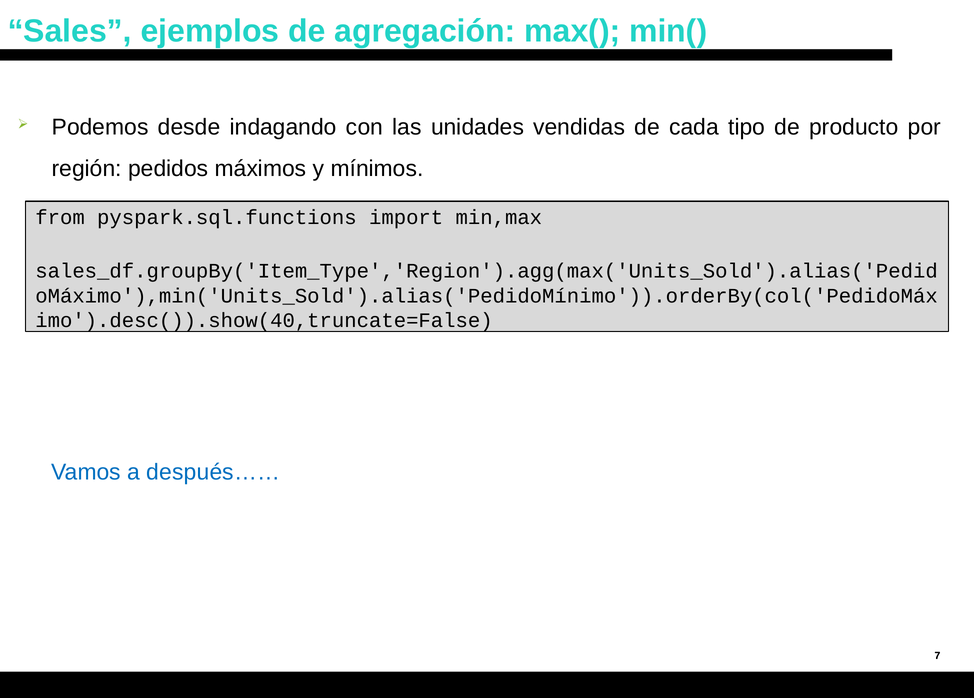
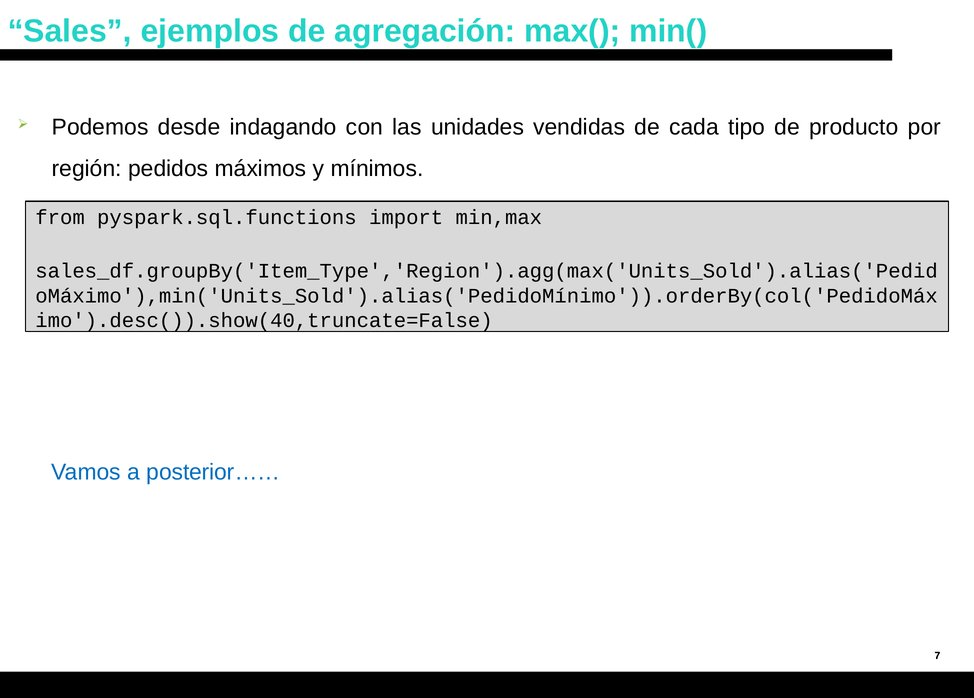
después……: después…… -> posterior…… (213, 473)
